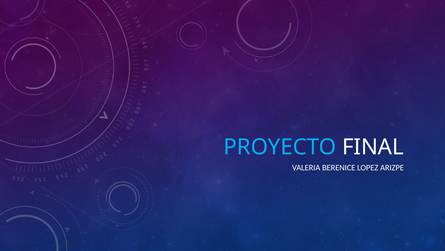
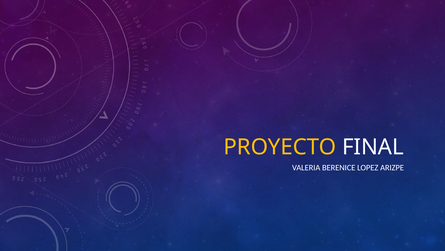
PROYECTO colour: light blue -> yellow (280, 147)
